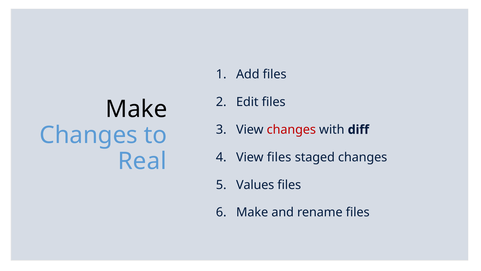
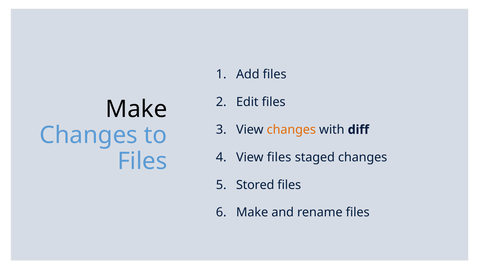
changes colour: red -> orange (291, 129)
Real: Real -> Files (142, 161)
Values: Values -> Stored (255, 185)
